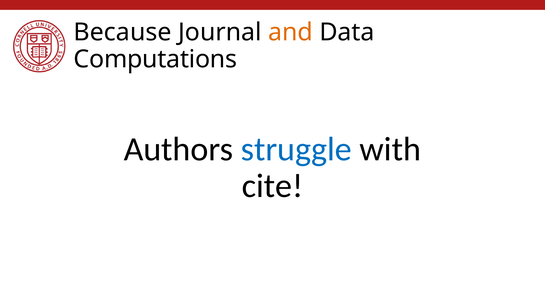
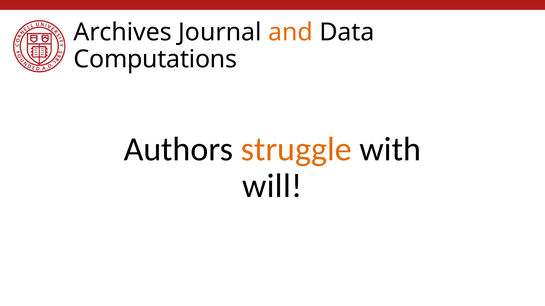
Because: Because -> Archives (123, 32)
struggle colour: blue -> orange (296, 149)
cite: cite -> will (272, 186)
